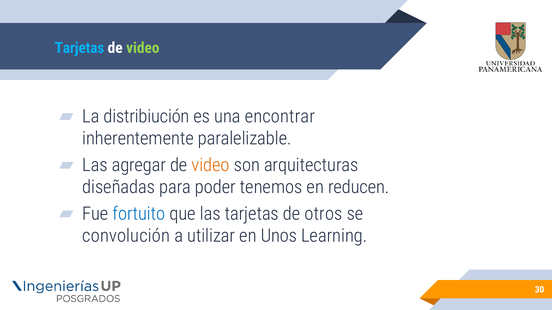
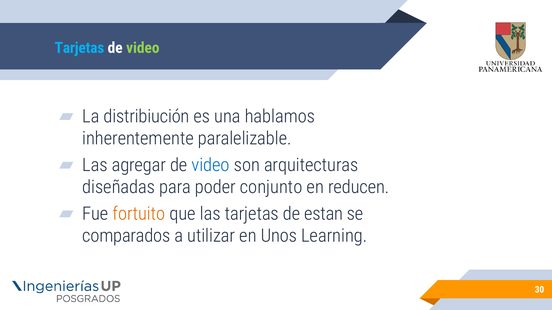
encontrar: encontrar -> hablamos (280, 117)
video colour: orange -> blue (211, 165)
tenemos: tenemos -> conjunto (271, 187)
fortuito colour: blue -> orange (139, 214)
otros: otros -> estan (324, 214)
convolución: convolución -> comparados (126, 236)
